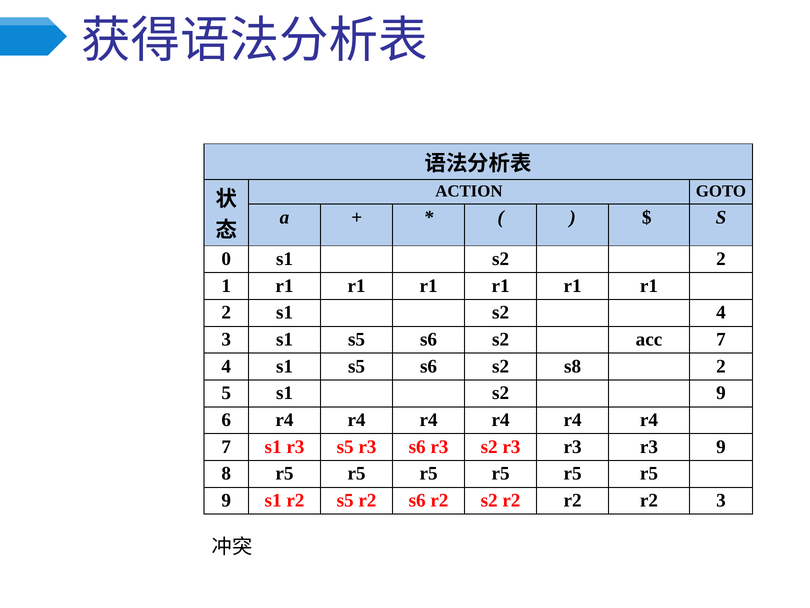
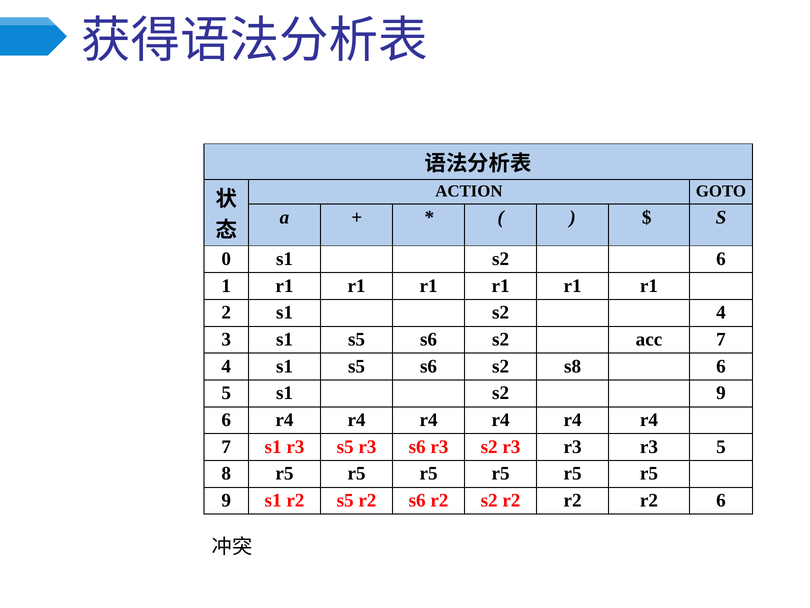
s2 2: 2 -> 6 (721, 259)
s8 2: 2 -> 6 (721, 366)
r3 9: 9 -> 5 (721, 446)
r2 3: 3 -> 6 (721, 500)
